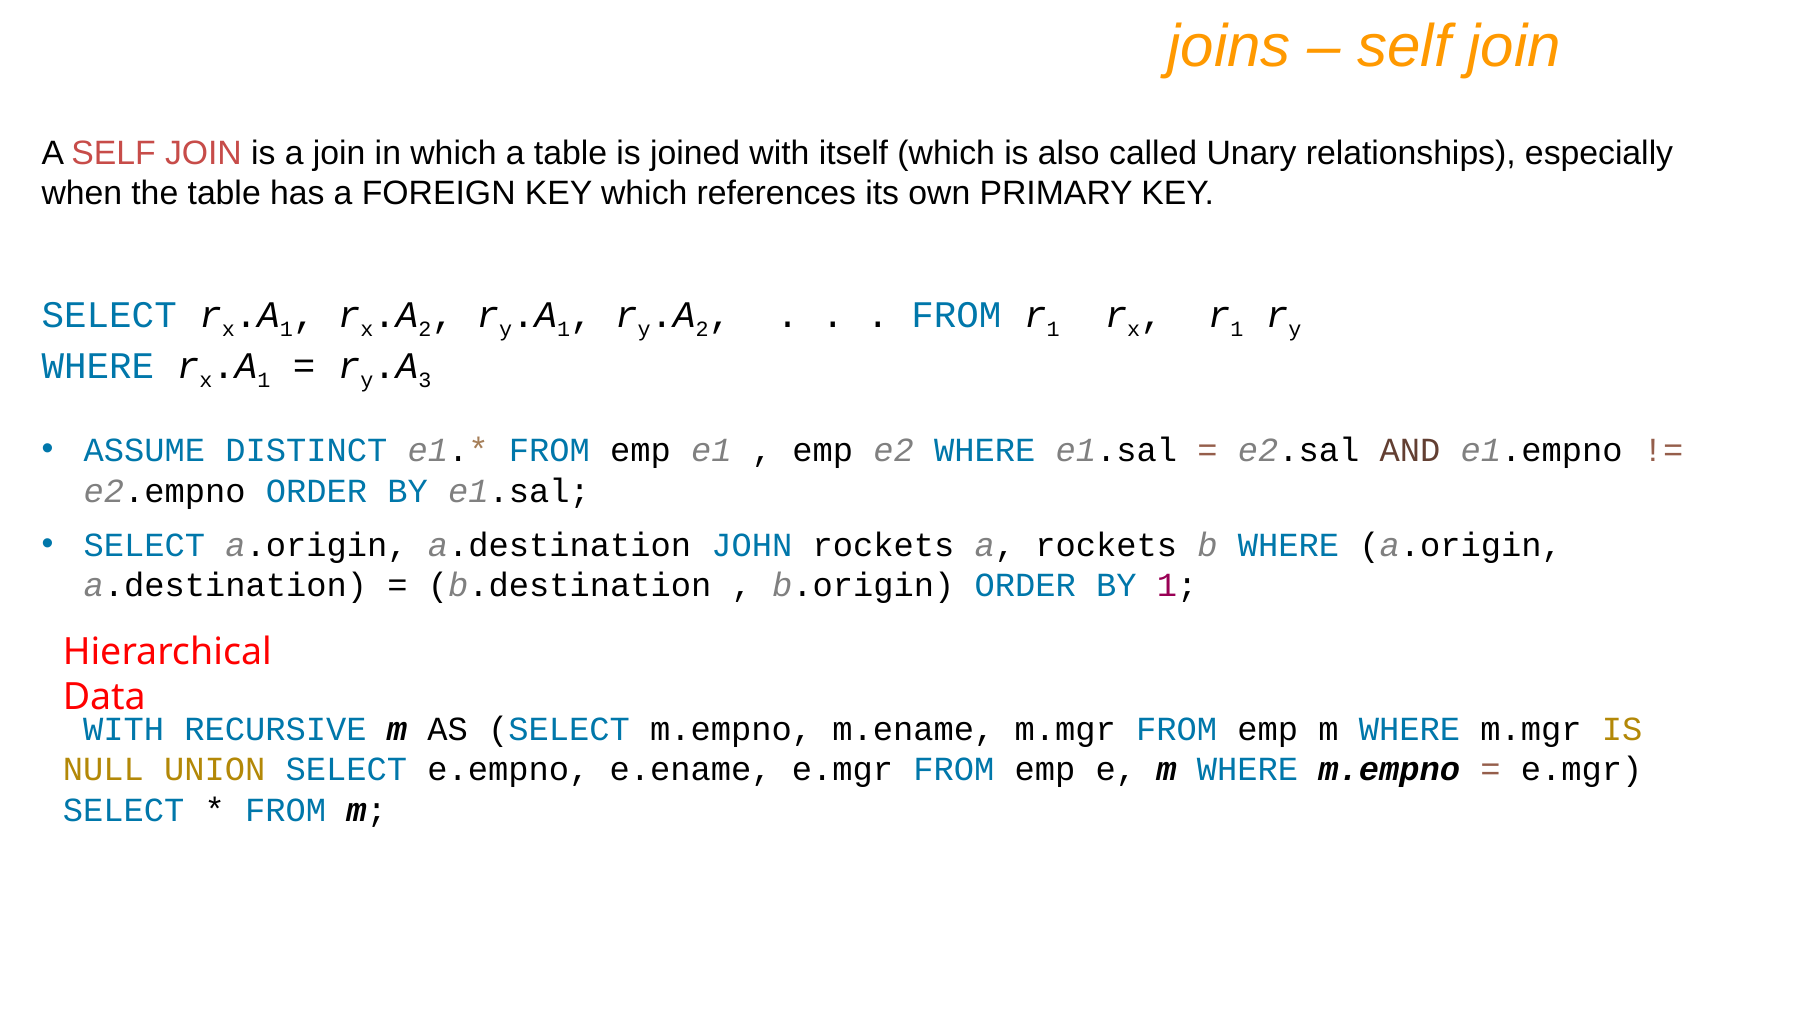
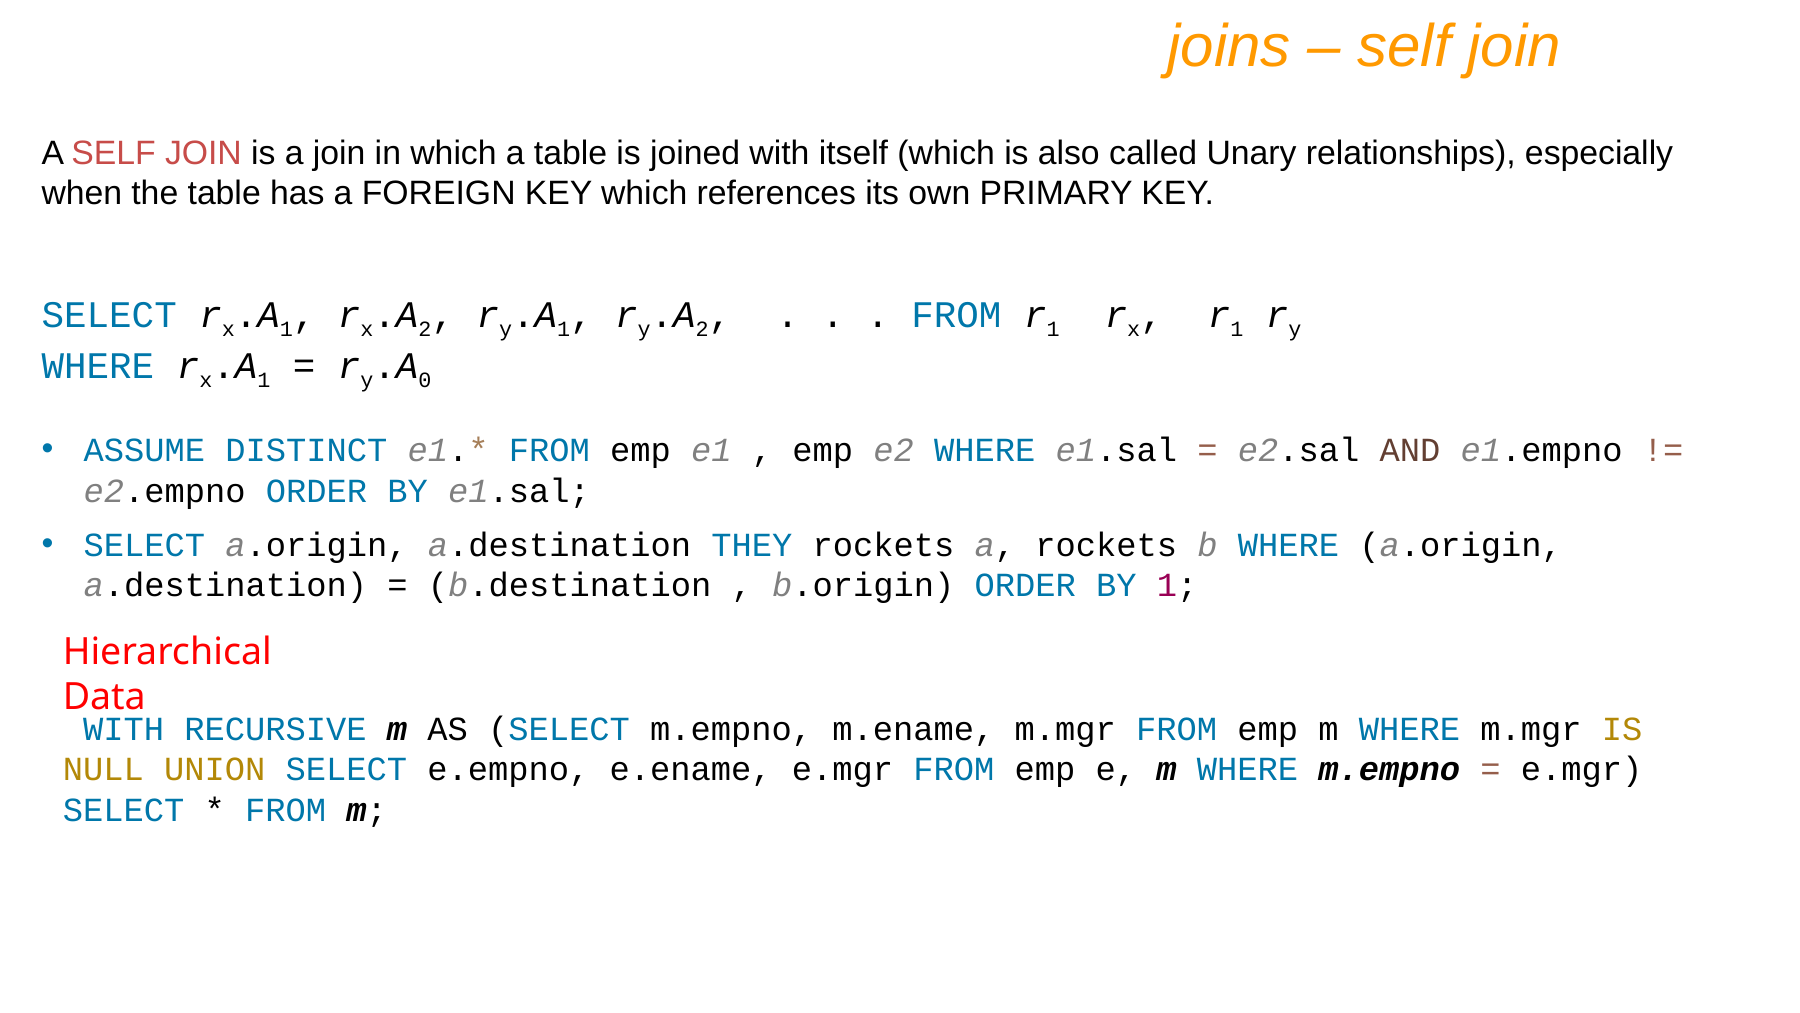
3: 3 -> 0 (425, 381)
JOHN: JOHN -> THEY (752, 545)
